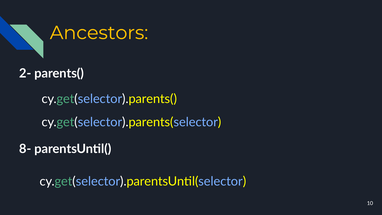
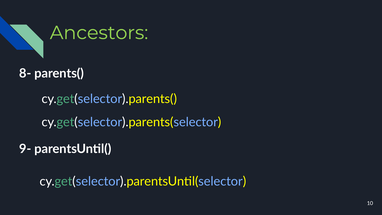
Ancestors colour: yellow -> light green (99, 33)
2-: 2- -> 8- (25, 73)
8-: 8- -> 9- (25, 149)
